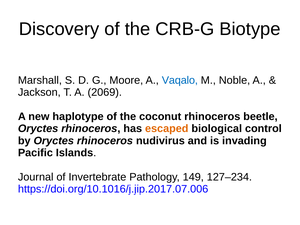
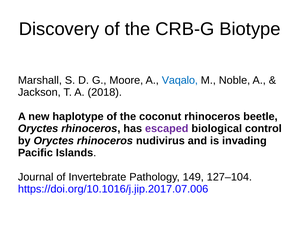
2069: 2069 -> 2018 (105, 92)
escaped colour: orange -> purple (167, 129)
127–234: 127–234 -> 127–104 (229, 177)
